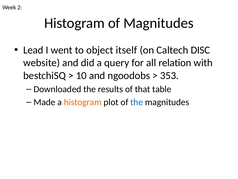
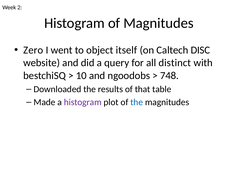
Lead: Lead -> Zero (33, 50)
relation: relation -> distinct (175, 63)
353: 353 -> 748 (169, 75)
histogram colour: orange -> purple (83, 102)
